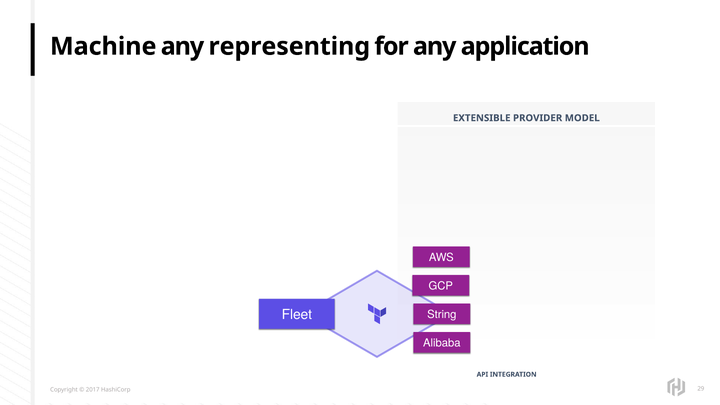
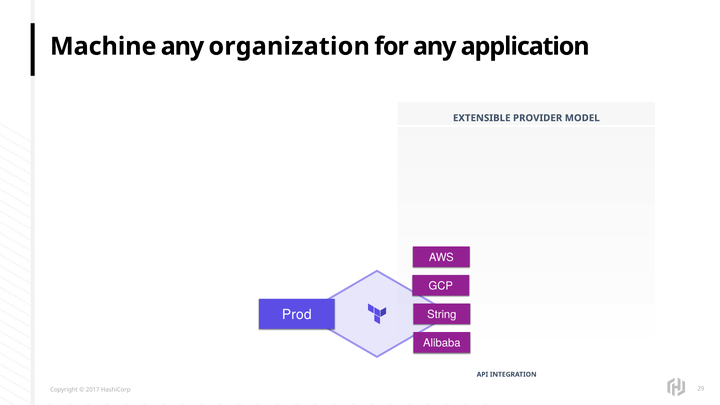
representing: representing -> organization (289, 46)
Fleet: Fleet -> Prod (297, 315)
